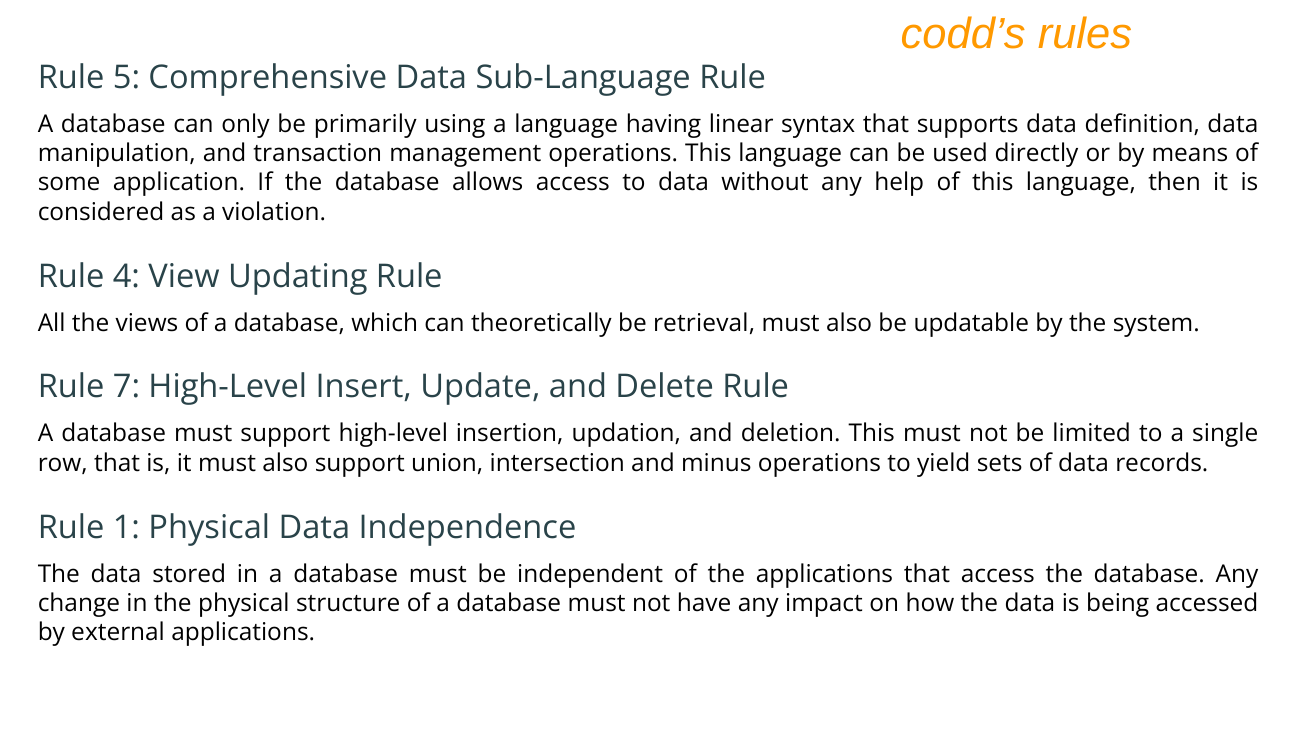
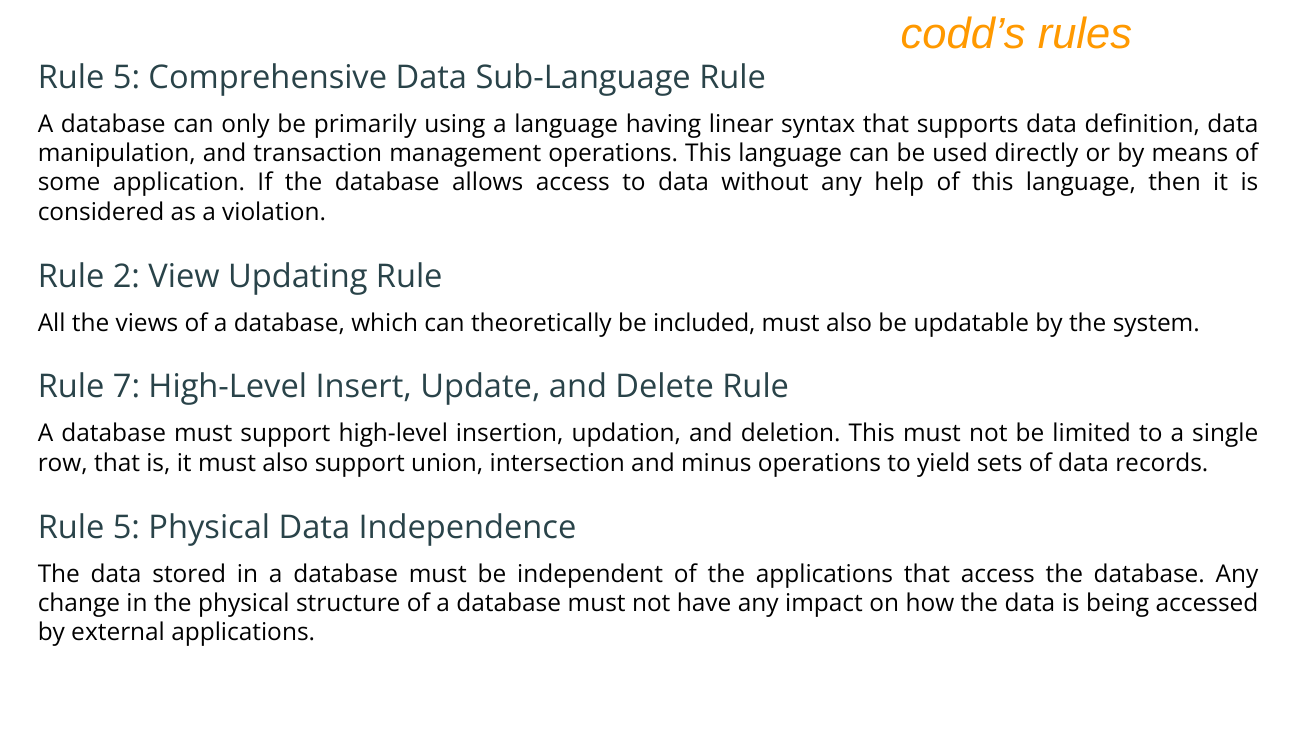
4: 4 -> 2 (126, 276)
retrieval: retrieval -> included (704, 323)
1: 1 -> 5 (126, 527)
